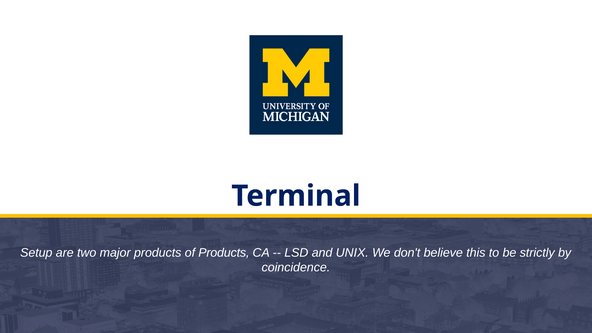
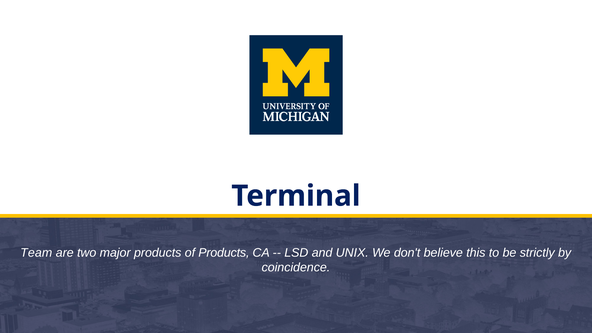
Setup: Setup -> Team (36, 253)
